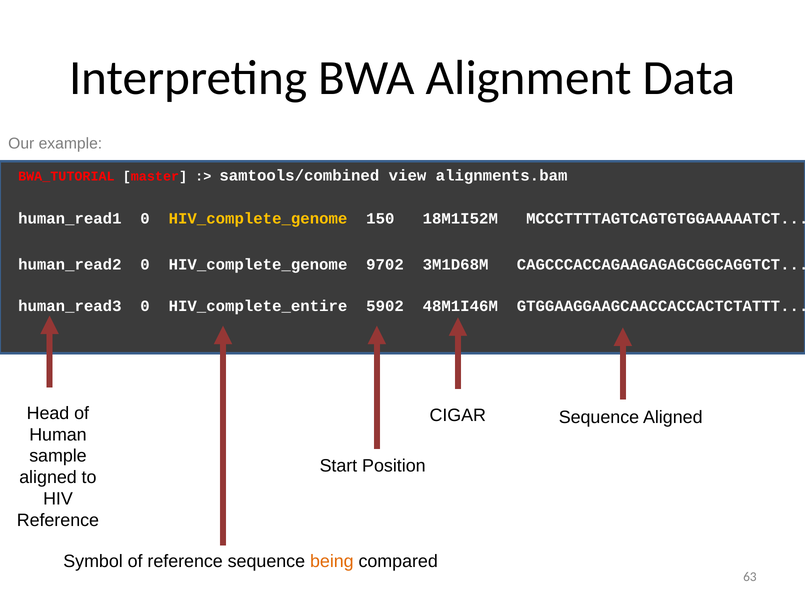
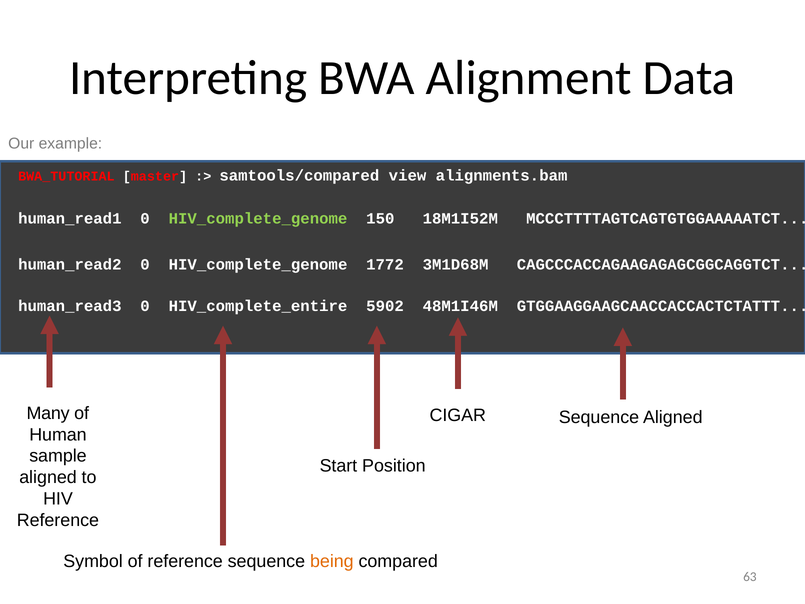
samtools/combined: samtools/combined -> samtools/compared (299, 176)
HIV_complete_genome colour: yellow -> light green (258, 219)
9702: 9702 -> 1772 (385, 264)
Head: Head -> Many (48, 413)
